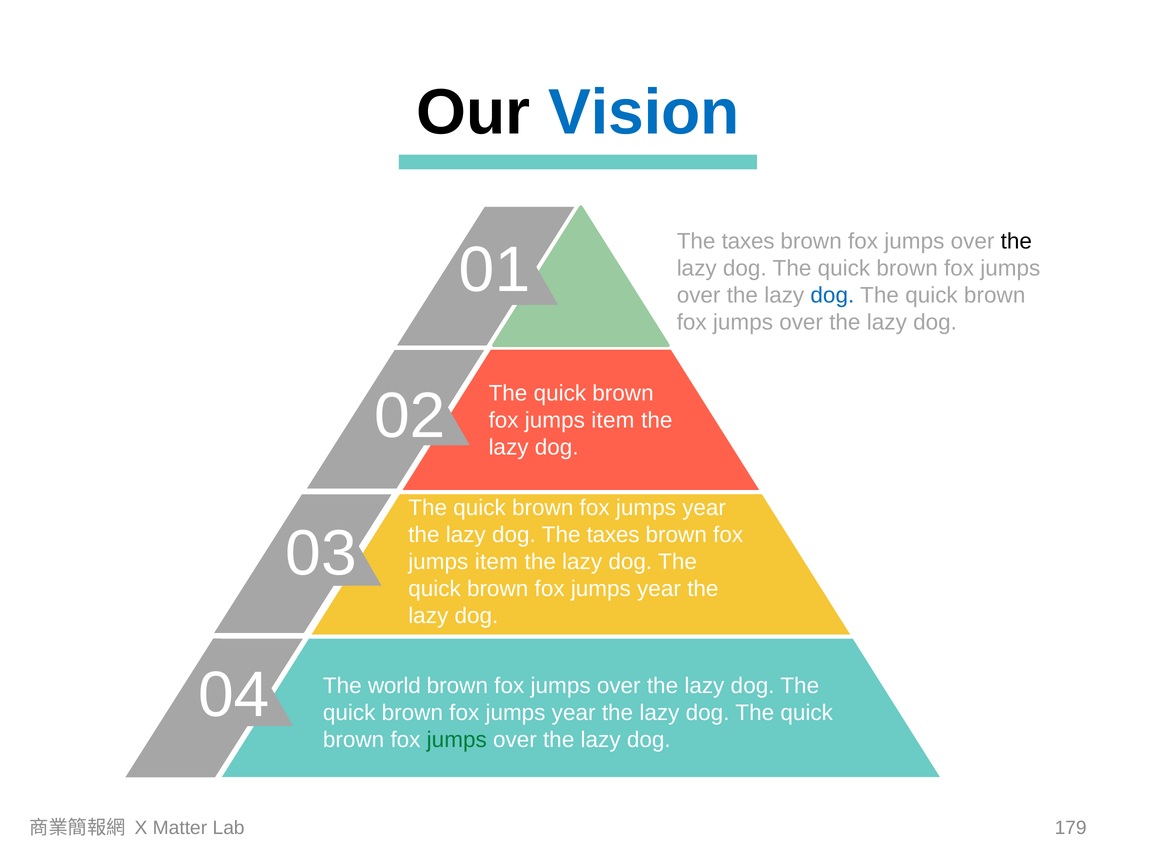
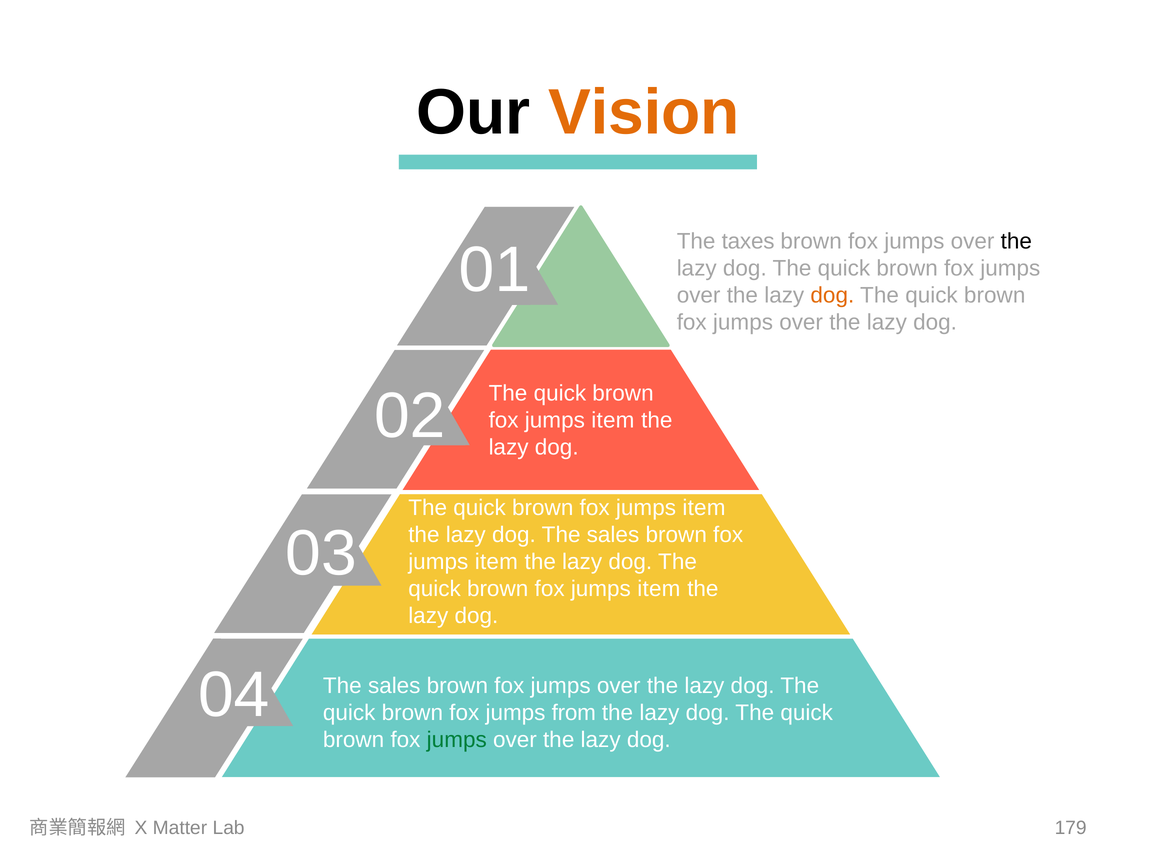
Vision colour: blue -> orange (644, 113)
dog colour: blue -> orange (832, 295)
year: year -> item (704, 508)
taxes: taxes -> sales (613, 535)
year: year -> item (659, 589)
world: world -> sales (394, 686)
year: year -> from (574, 713)
